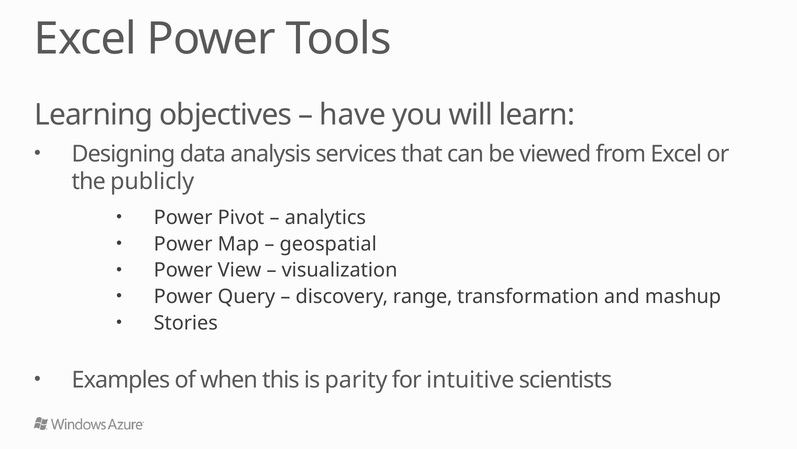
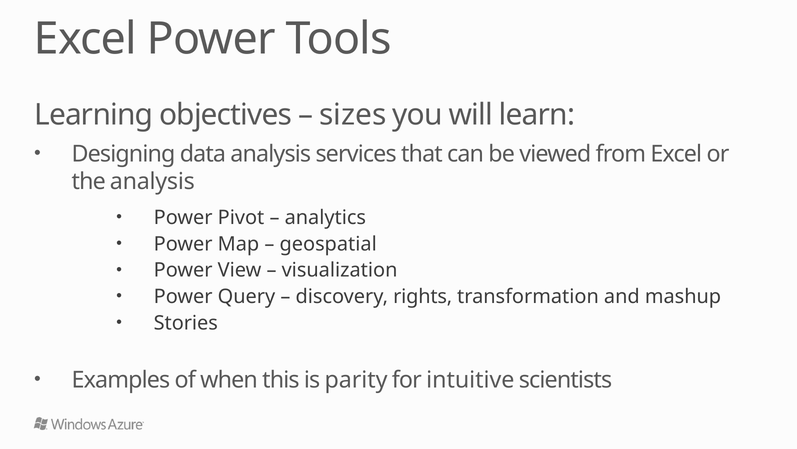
have: have -> sizes (353, 115)
the publicly: publicly -> analysis (152, 182)
range: range -> rights (423, 296)
